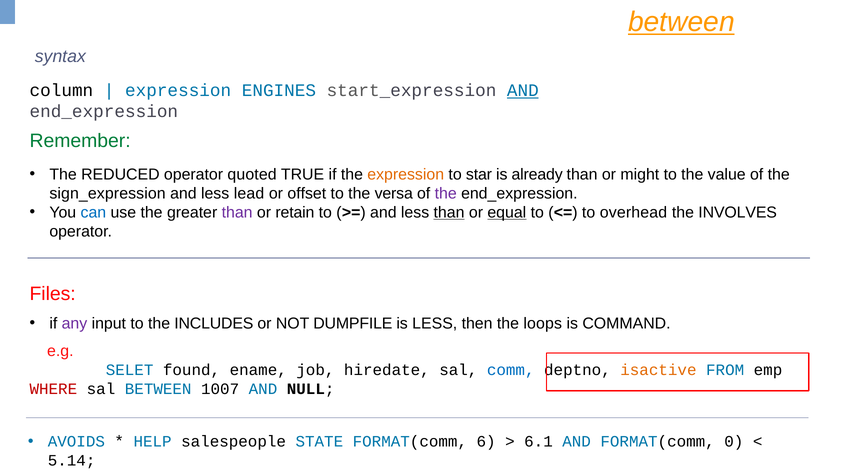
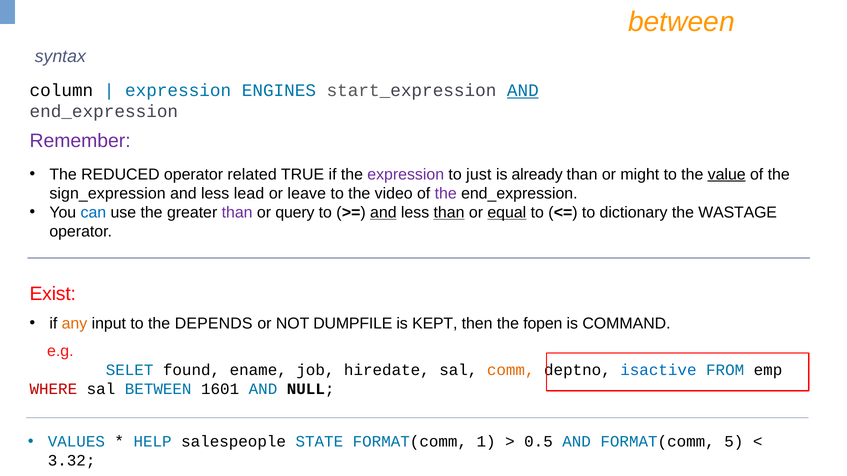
between underline: present -> none (681, 22)
Remember colour: green -> purple (80, 141)
quoted: quoted -> related (252, 175)
expression colour: orange -> purple (406, 175)
star: star -> just (479, 175)
value underline: none -> present (727, 175)
offset: offset -> leave (307, 194)
versa: versa -> video (394, 194)
retain: retain -> query (295, 213)
and underline: none -> present (383, 213)
overhead: overhead -> dictionary (634, 213)
INVOLVES: INVOLVES -> WASTAGE (738, 213)
Files: Files -> Exist (53, 294)
any colour: purple -> orange (74, 324)
INCLUDES: INCLUDES -> DEPENDS (214, 324)
is LESS: LESS -> KEPT (435, 324)
loops: loops -> fopen (543, 324)
comm colour: blue -> orange (511, 370)
isactive colour: orange -> blue (658, 370)
1007: 1007 -> 1601 (220, 389)
AVOIDS: AVOIDS -> VALUES (76, 442)
6: 6 -> 1 (486, 442)
6.1: 6.1 -> 0.5 (538, 442)
0: 0 -> 5 (734, 442)
5.14: 5.14 -> 3.32 (72, 461)
